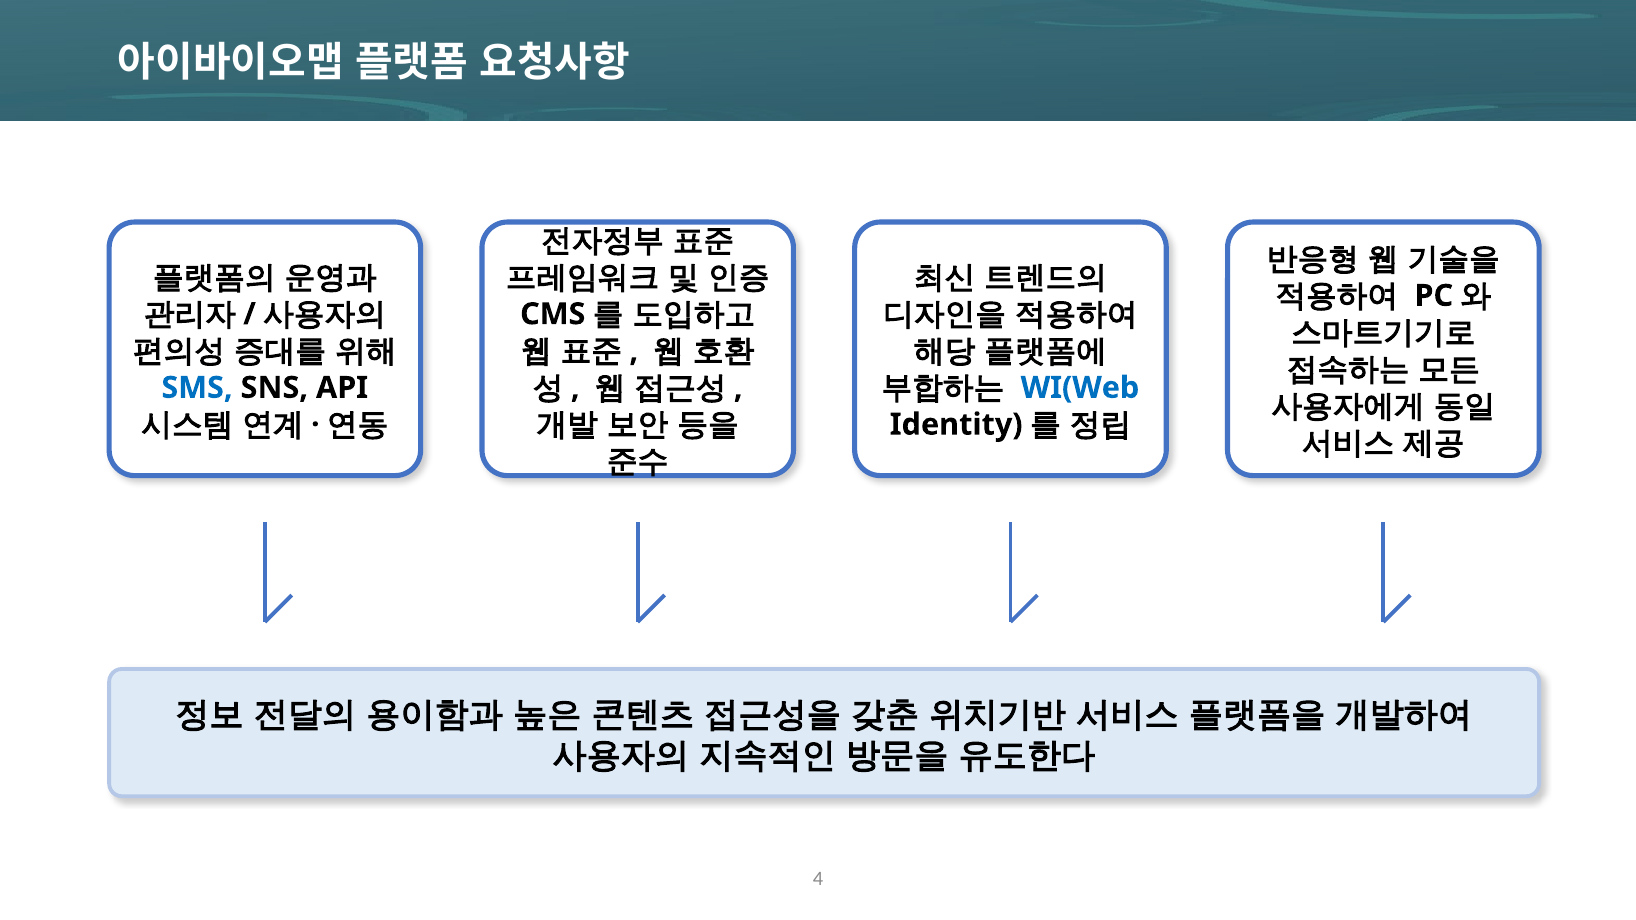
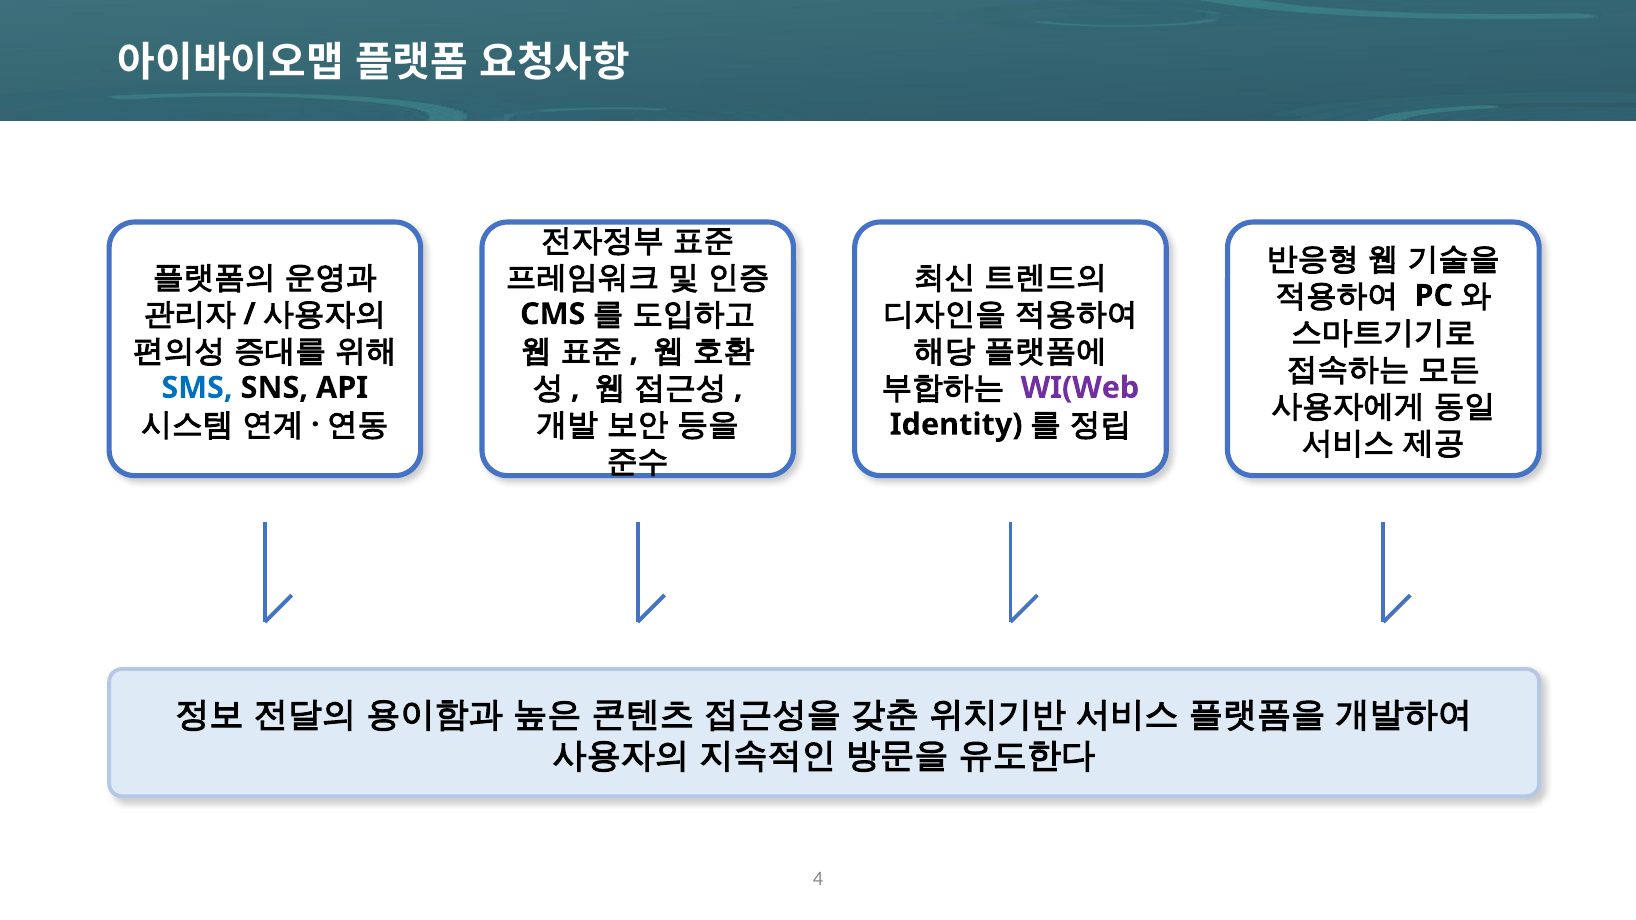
WI(Web colour: blue -> purple (1080, 388)
